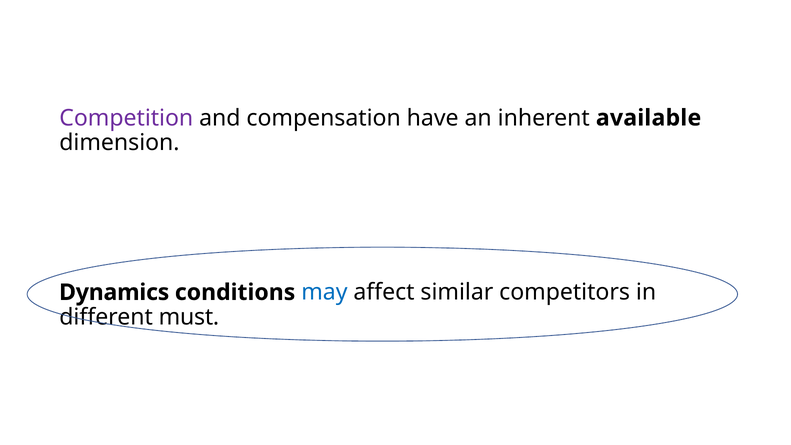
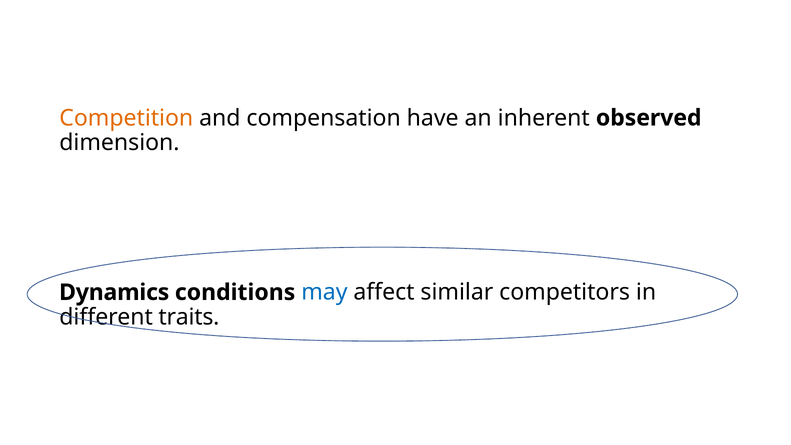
Competition colour: purple -> orange (126, 118)
available: available -> observed (649, 118)
must: must -> traits (189, 317)
